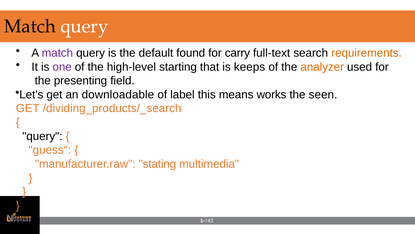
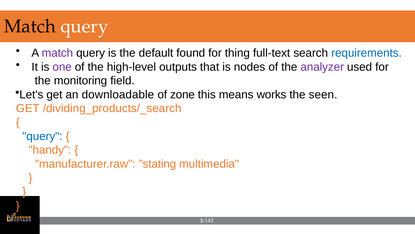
carry: carry -> thing (237, 53)
requirements colour: orange -> blue (367, 53)
starting: starting -> outputs (178, 67)
keeps: keeps -> nodes (250, 67)
analyzer colour: orange -> purple (322, 67)
presenting: presenting -> monitoring (81, 81)
label: label -> zone (182, 94)
query colour: black -> blue (42, 136)
guess: guess -> handy (50, 150)
